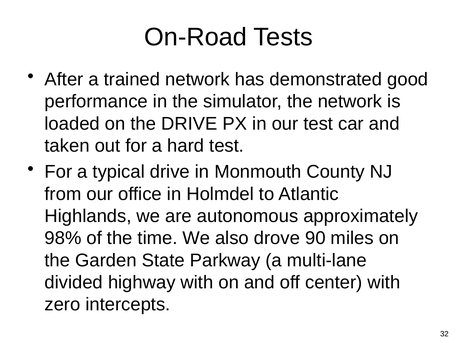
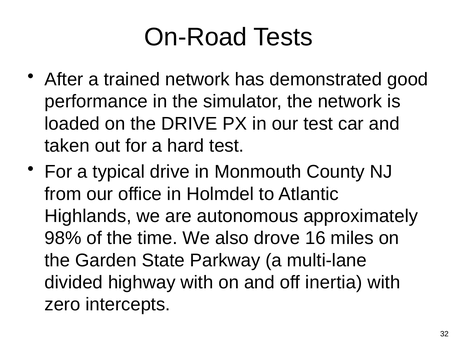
90: 90 -> 16 (315, 238)
center: center -> inertia (334, 282)
